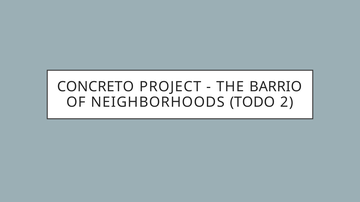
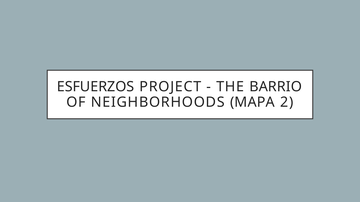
CONCRETO: CONCRETO -> ESFUERZOS (96, 87)
TODO: TODO -> MAPA (252, 102)
